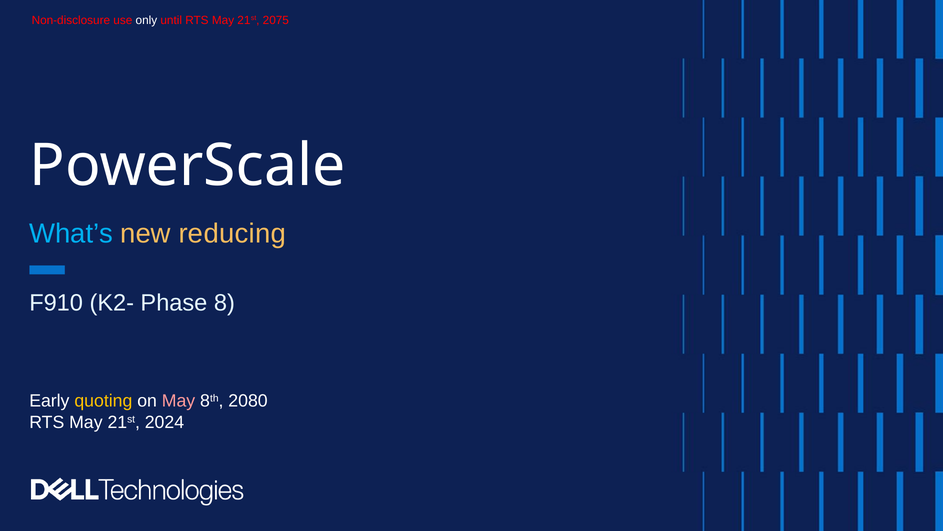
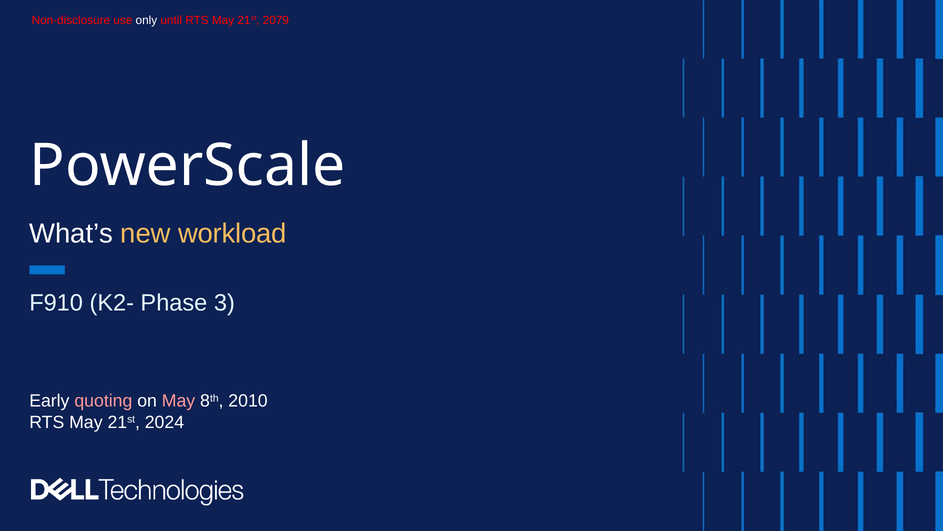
2075: 2075 -> 2079 (276, 20)
What’s colour: light blue -> white (71, 233)
reducing: reducing -> workload (232, 233)
8: 8 -> 3 (224, 303)
quoting colour: yellow -> pink (103, 401)
2080: 2080 -> 2010 (248, 401)
